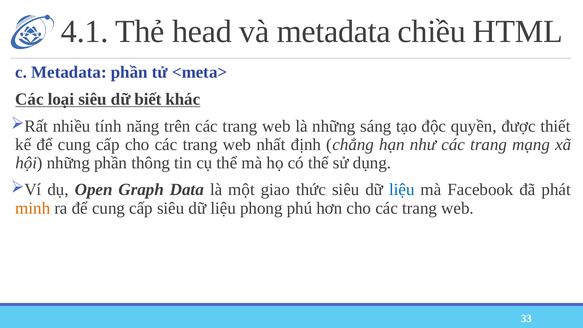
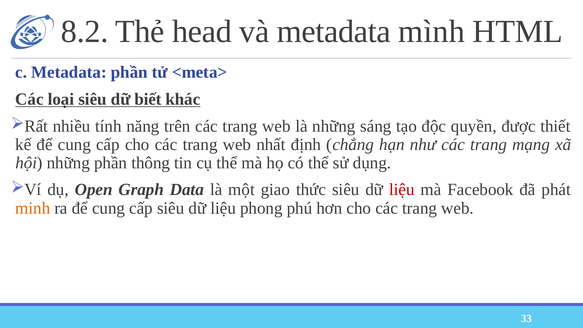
4.1: 4.1 -> 8.2 (85, 32)
chiều: chiều -> mình (432, 32)
liệu colour: blue -> red (402, 190)
